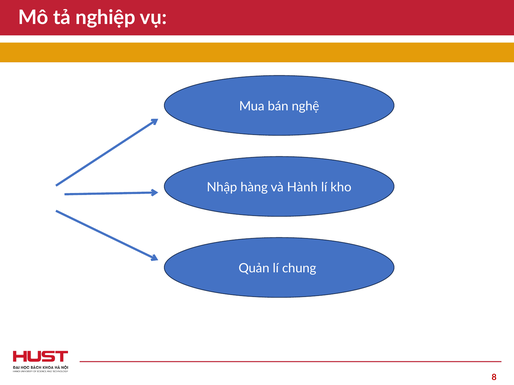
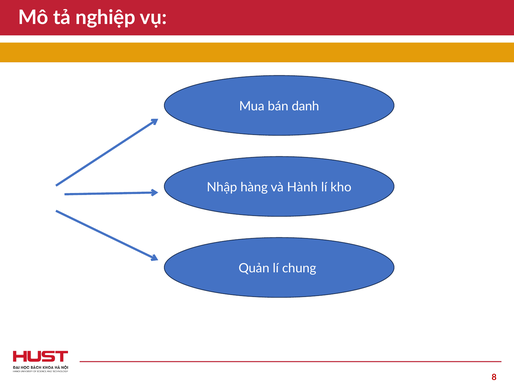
nghệ: nghệ -> danh (305, 106)
